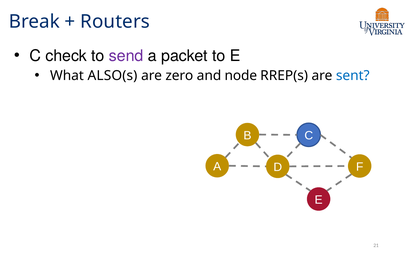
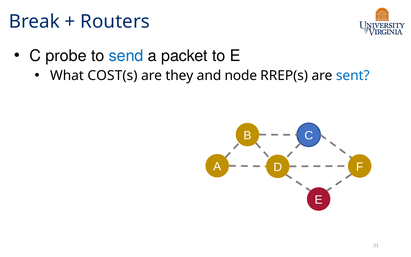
check: check -> probe (66, 56)
send colour: purple -> blue (126, 56)
ALSO(s: ALSO(s -> COST(s (112, 76)
zero: zero -> they (179, 76)
